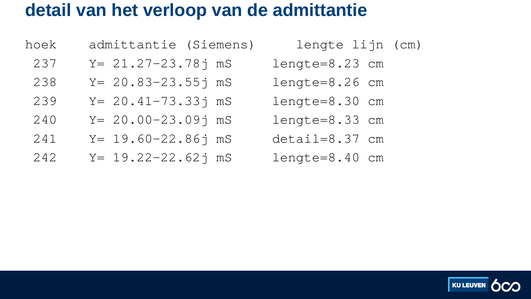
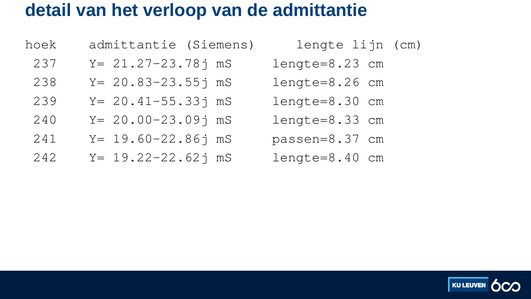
20.41-73.33j: 20.41-73.33j -> 20.41-55.33j (161, 101)
detail=8.37: detail=8.37 -> passen=8.37 (316, 138)
